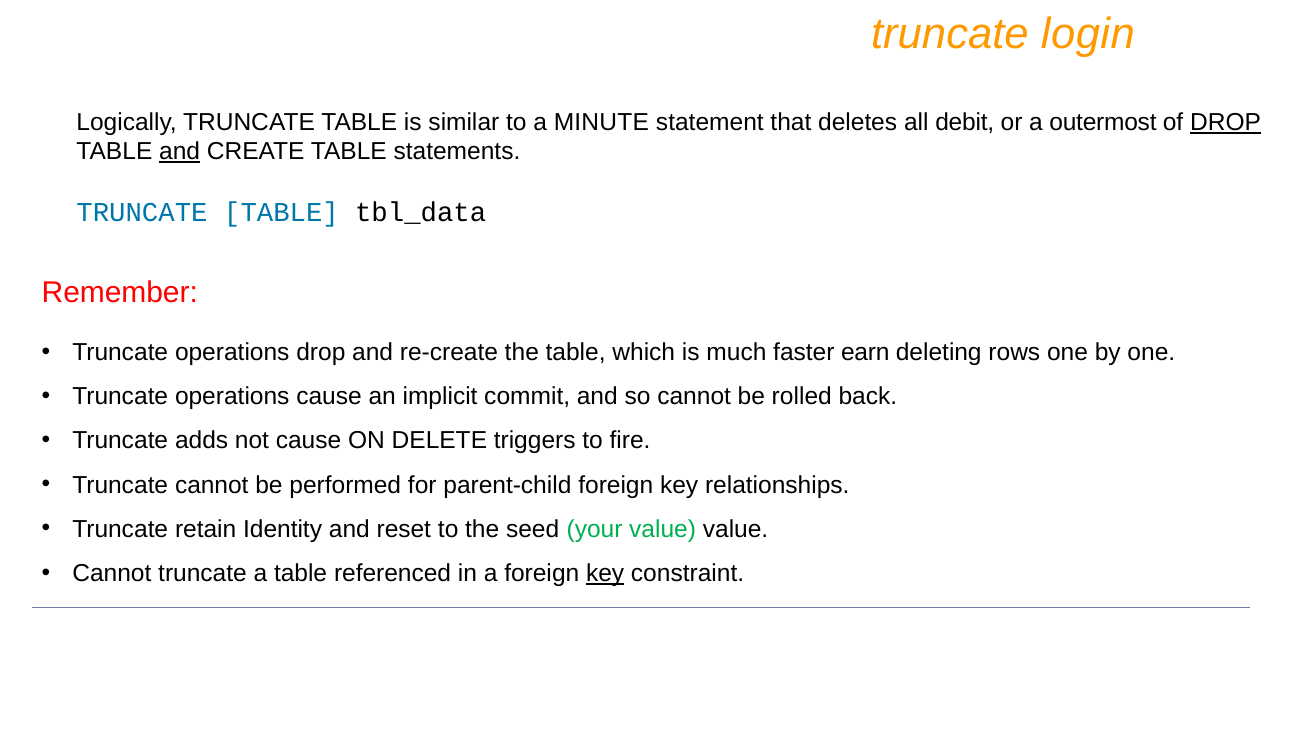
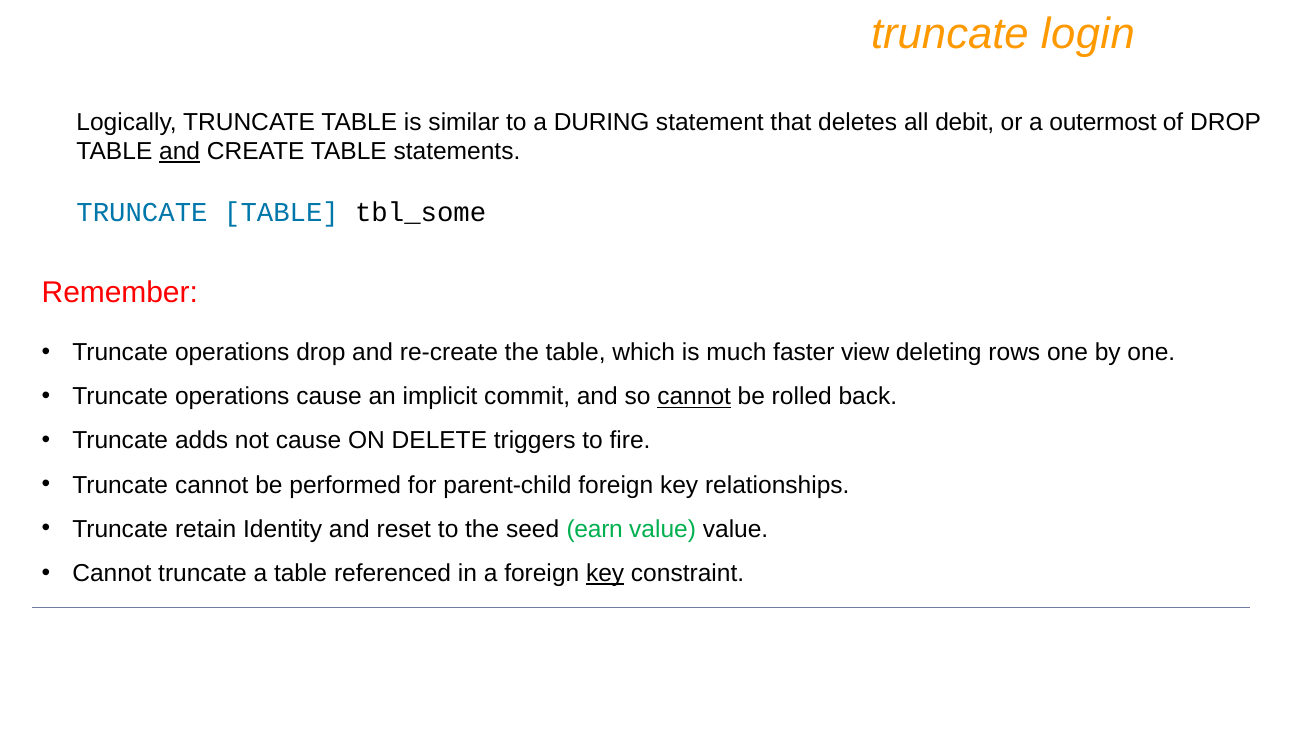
MINUTE: MINUTE -> DURING (602, 122)
DROP underline: present -> none (1225, 122)
tbl_data: tbl_data -> tbl_some (421, 212)
earn: earn -> view (865, 353)
cannot underline: none -> present (694, 397)
your: your -> earn (595, 529)
